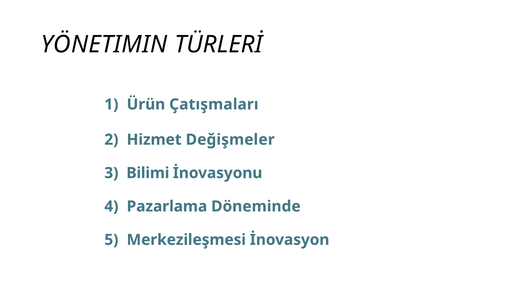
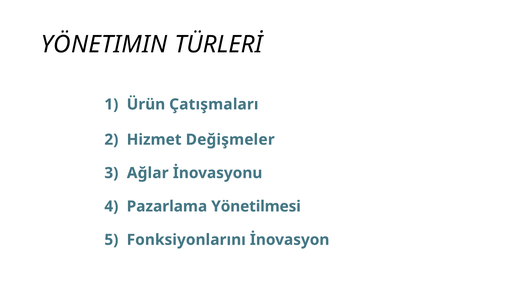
Bilimi: Bilimi -> Ağlar (148, 173)
Döneminde: Döneminde -> Yönetilmesi (256, 206)
Merkezileşmesi: Merkezileşmesi -> Fonksiyonlarını (186, 239)
